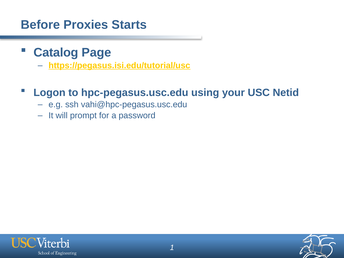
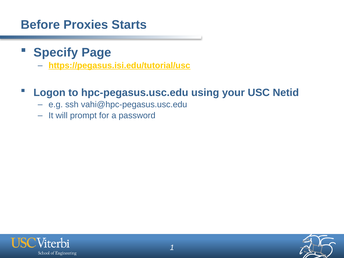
Catalog: Catalog -> Specify (56, 52)
